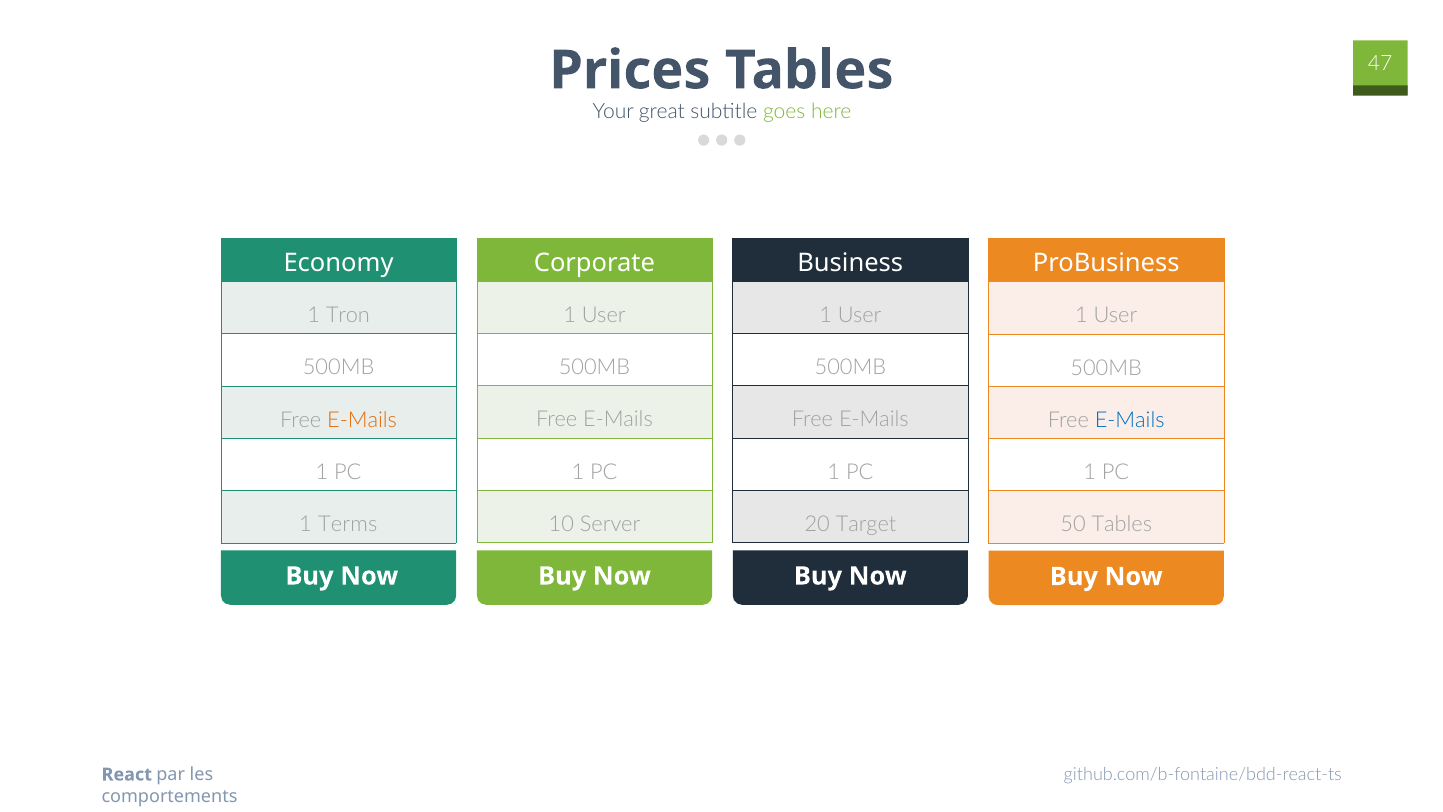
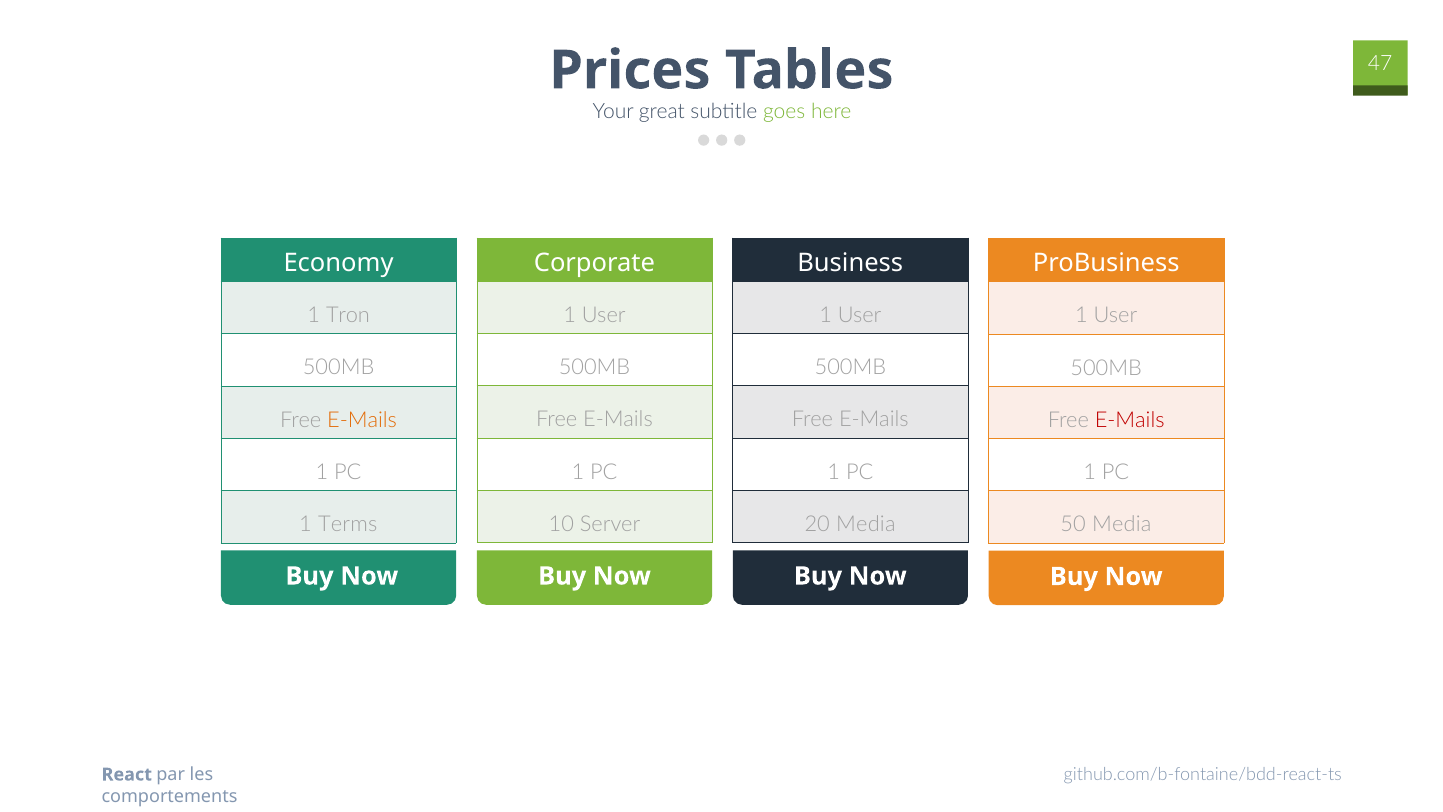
E-Mails colour: blue -> red (1130, 420)
20 Target: Target -> Media (866, 524)
50 Tables: Tables -> Media (1122, 525)
